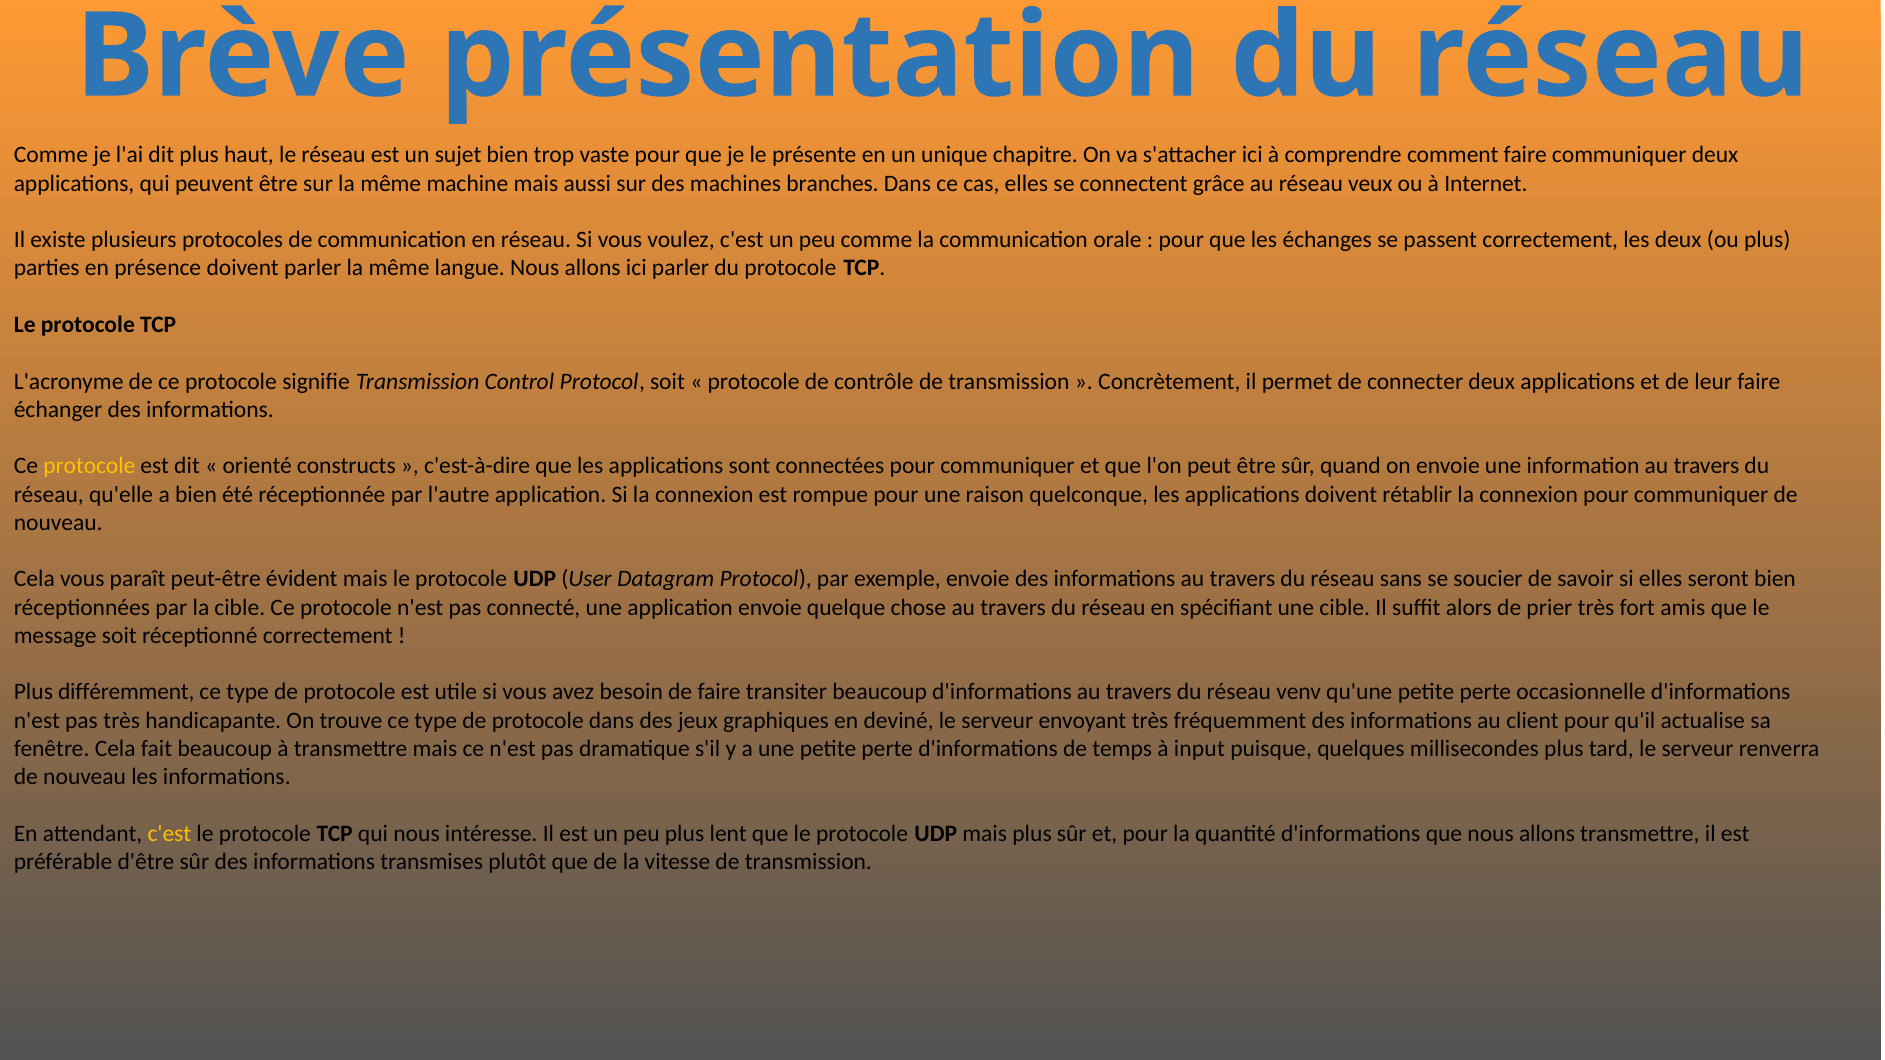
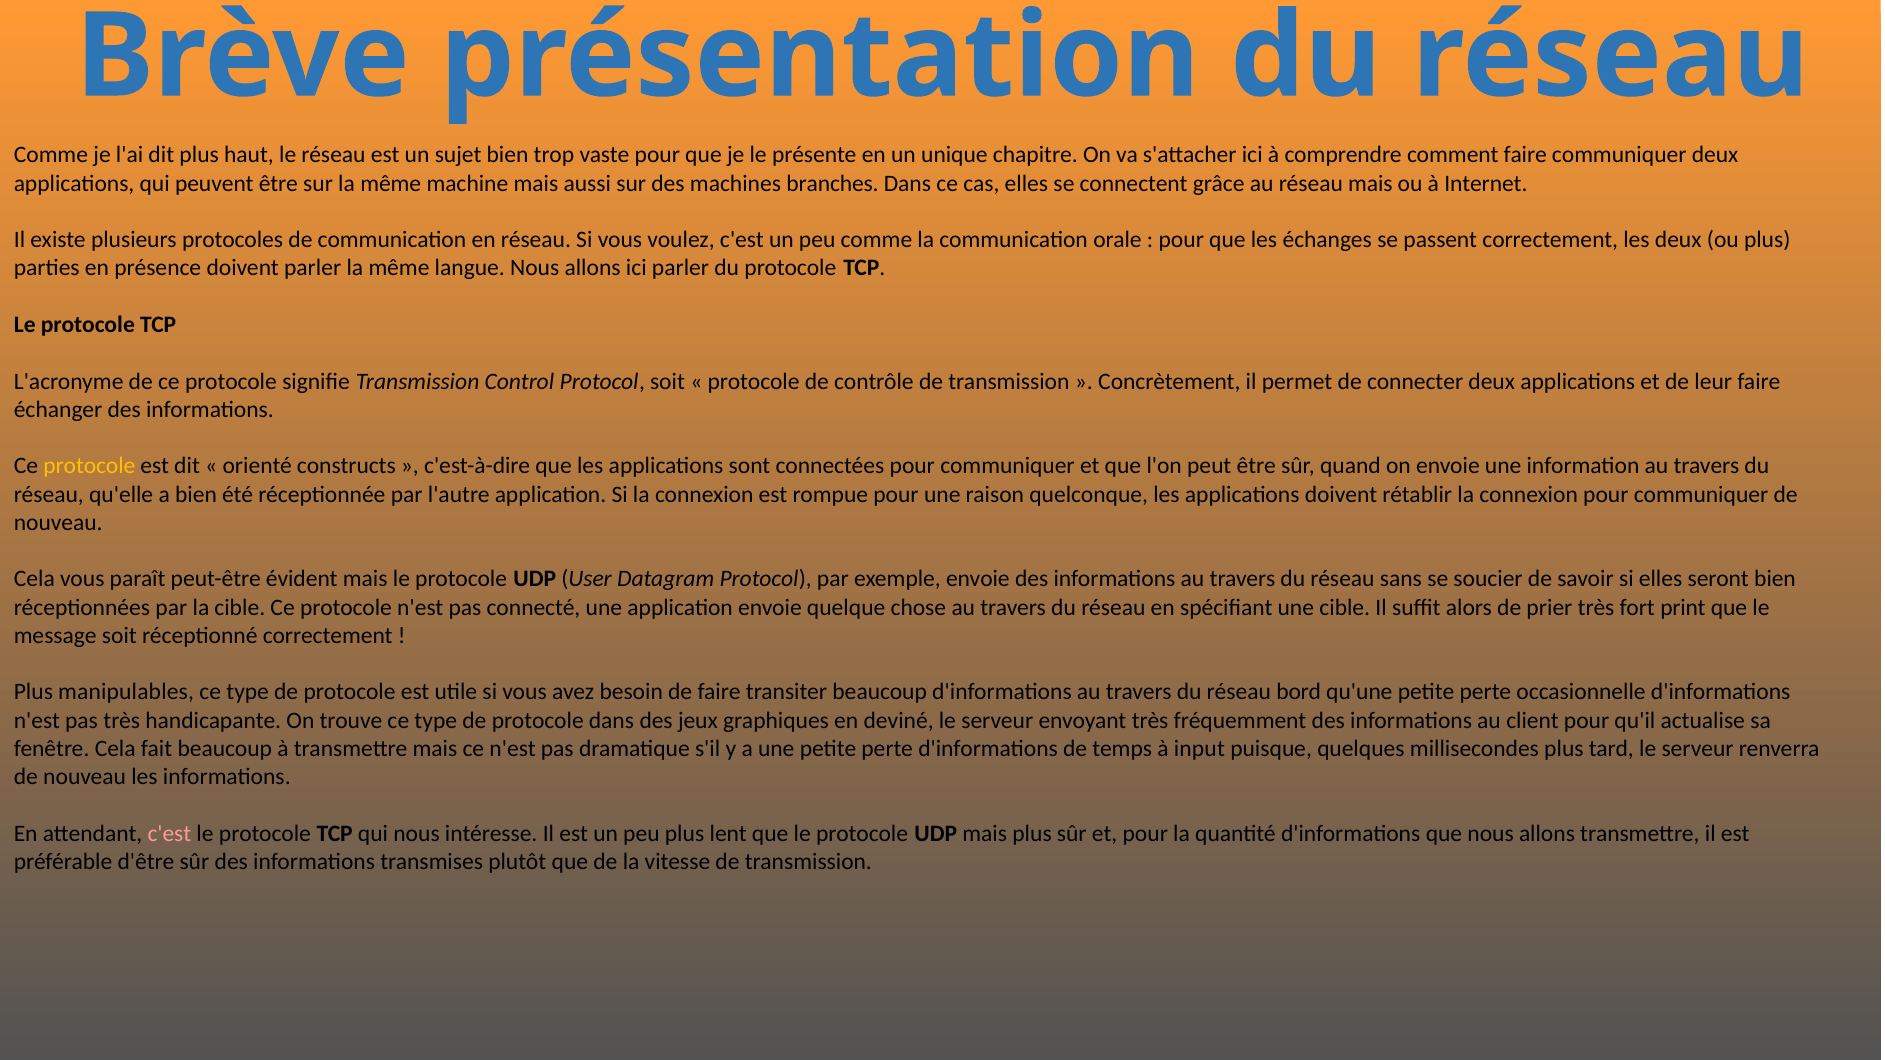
réseau veux: veux -> mais (1370, 183)
amis: amis -> print (1683, 608)
différemment: différemment -> manipulables (126, 692)
venv: venv -> bord (1299, 692)
c'est colour: yellow -> pink (169, 834)
